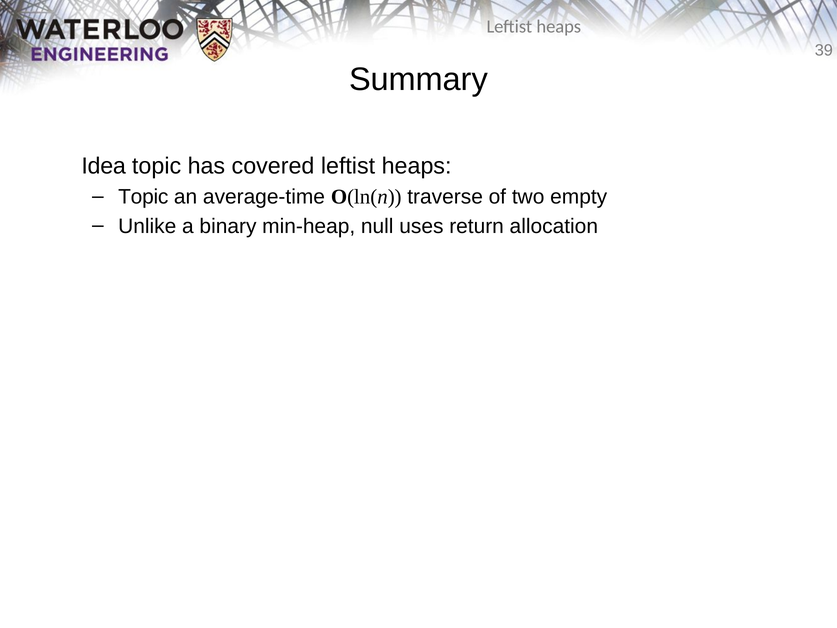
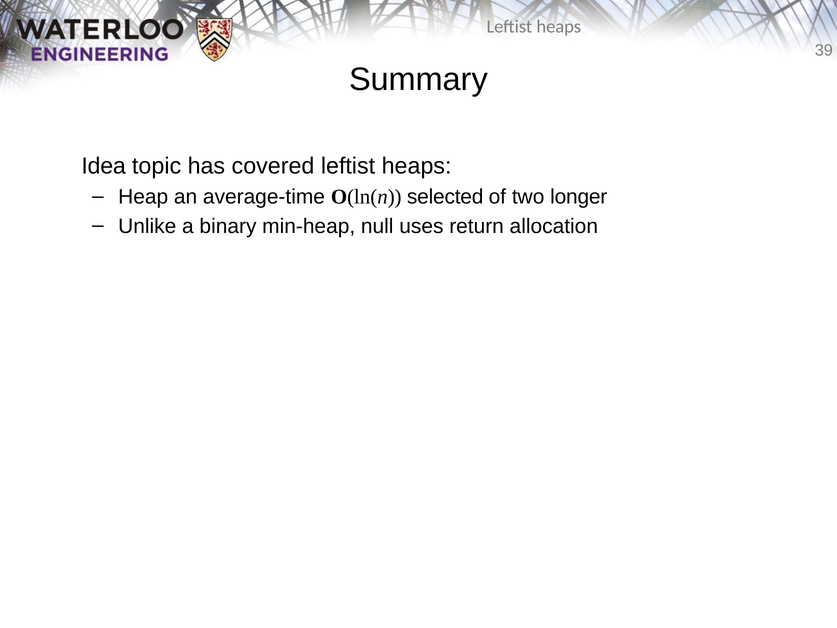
Topic: Topic -> Heap (143, 197)
traverse: traverse -> selected (445, 197)
empty: empty -> longer (579, 197)
